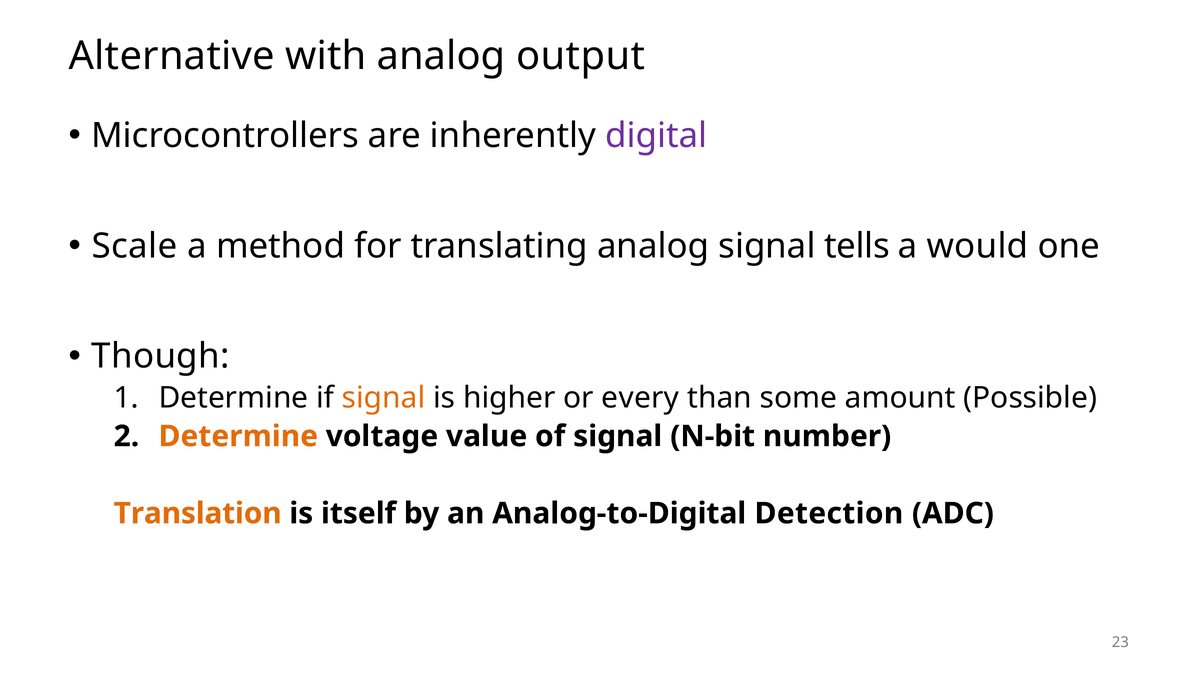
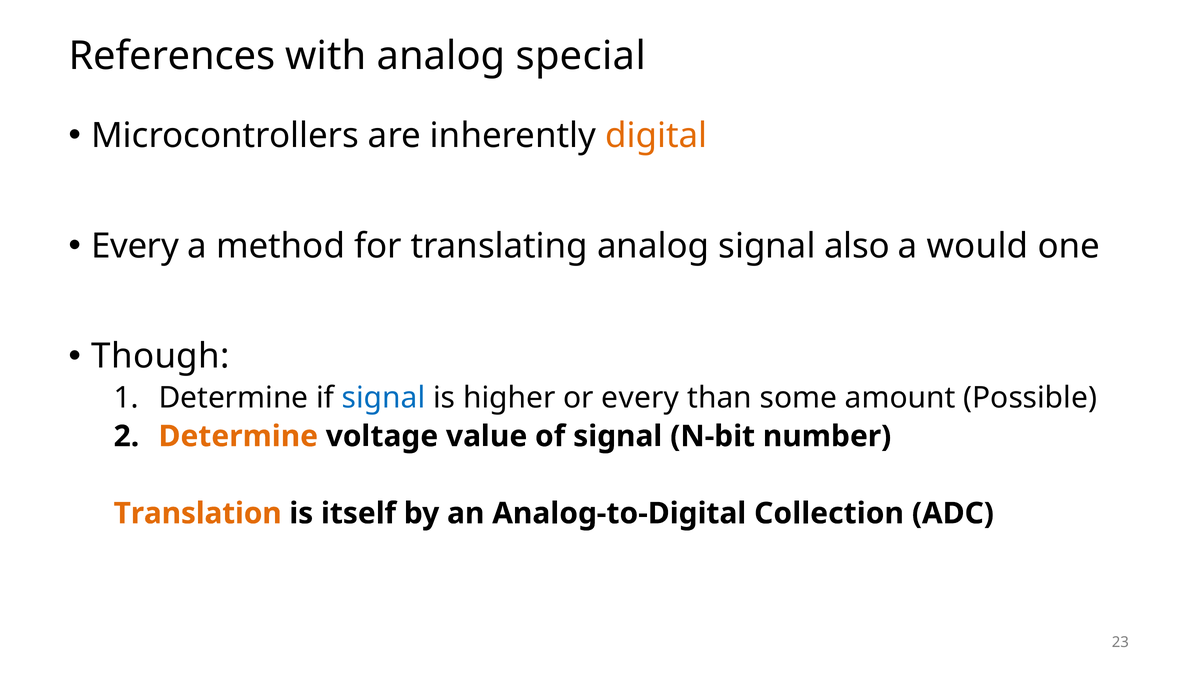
Alternative: Alternative -> References (172, 56)
output: output -> special (581, 56)
digital colour: purple -> orange (656, 135)
Scale: Scale -> Every (135, 246)
tells: tells -> also (857, 246)
signal colour: orange -> blue (384, 398)
Detection: Detection -> Collection (829, 513)
